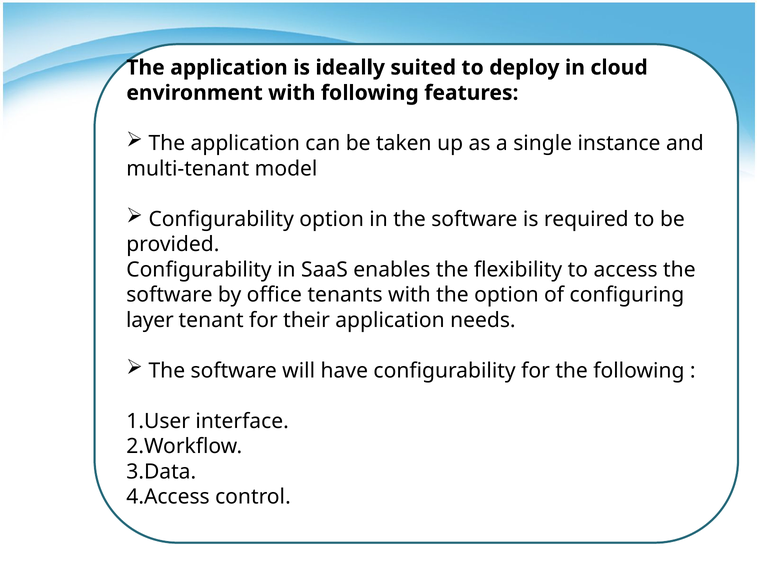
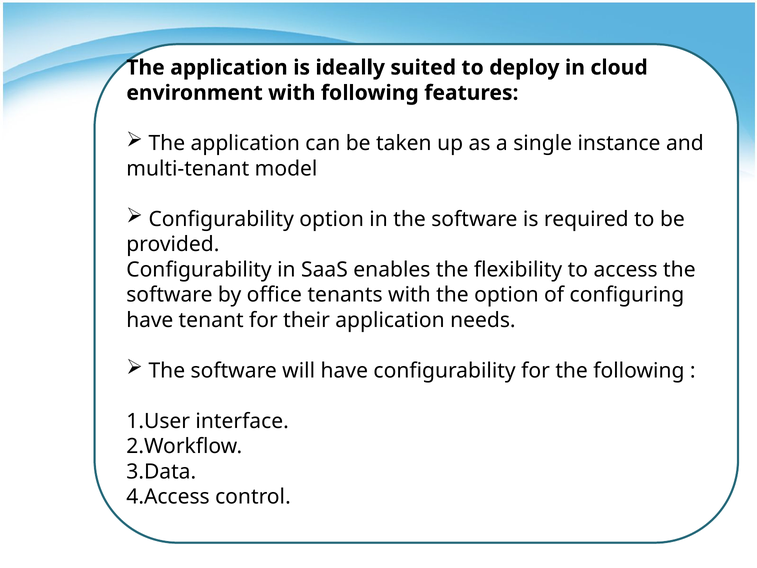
layer: layer -> have (150, 320)
